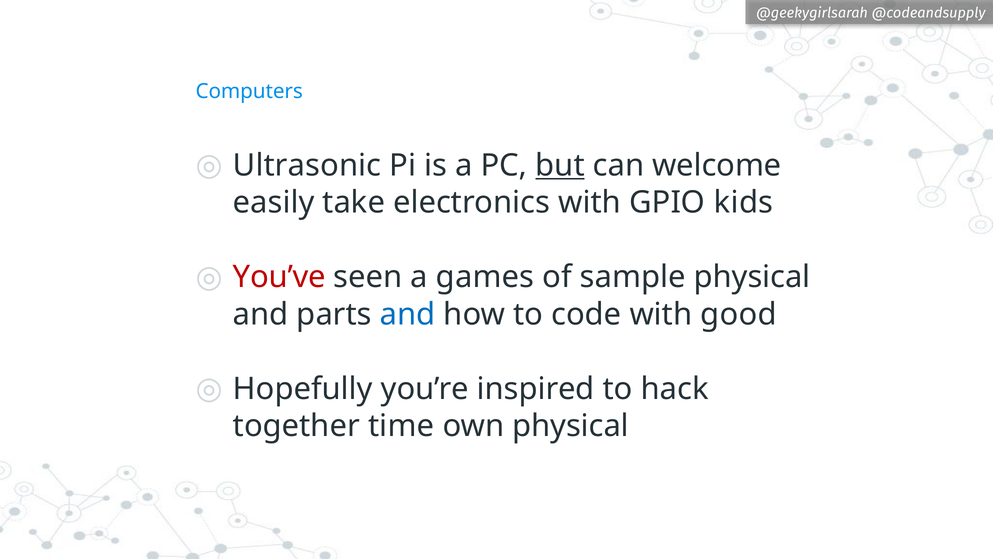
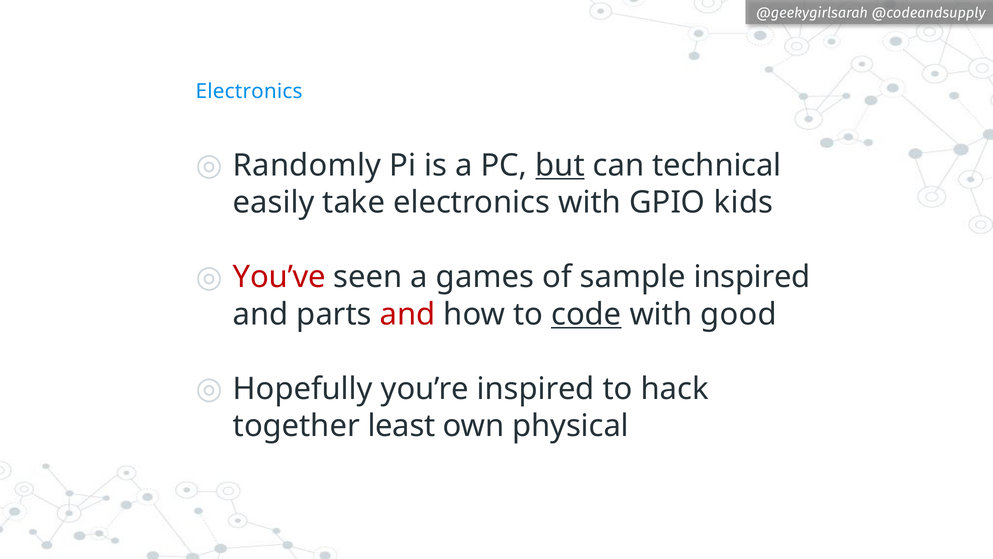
Computers: Computers -> Electronics (249, 91)
Ultrasonic: Ultrasonic -> Randomly (307, 165)
welcome: welcome -> technical (717, 165)
sample physical: physical -> inspired (752, 277)
and colour: blue -> red (408, 314)
code underline: none -> present (586, 314)
time: time -> least (401, 426)
